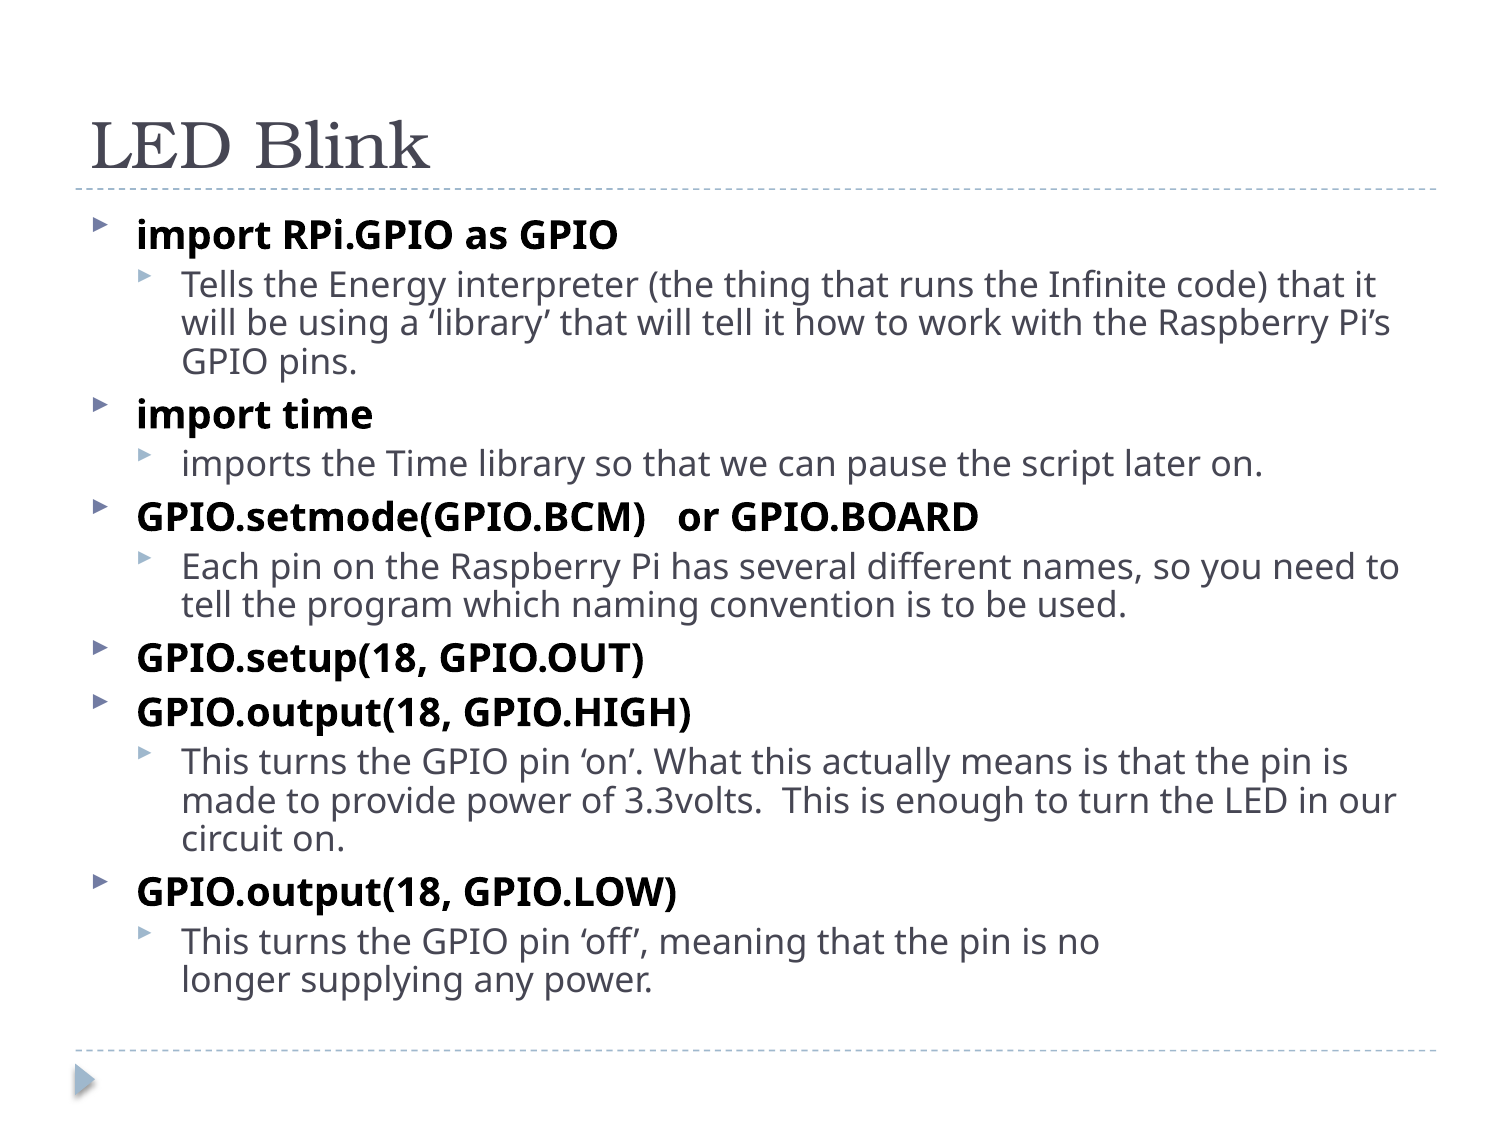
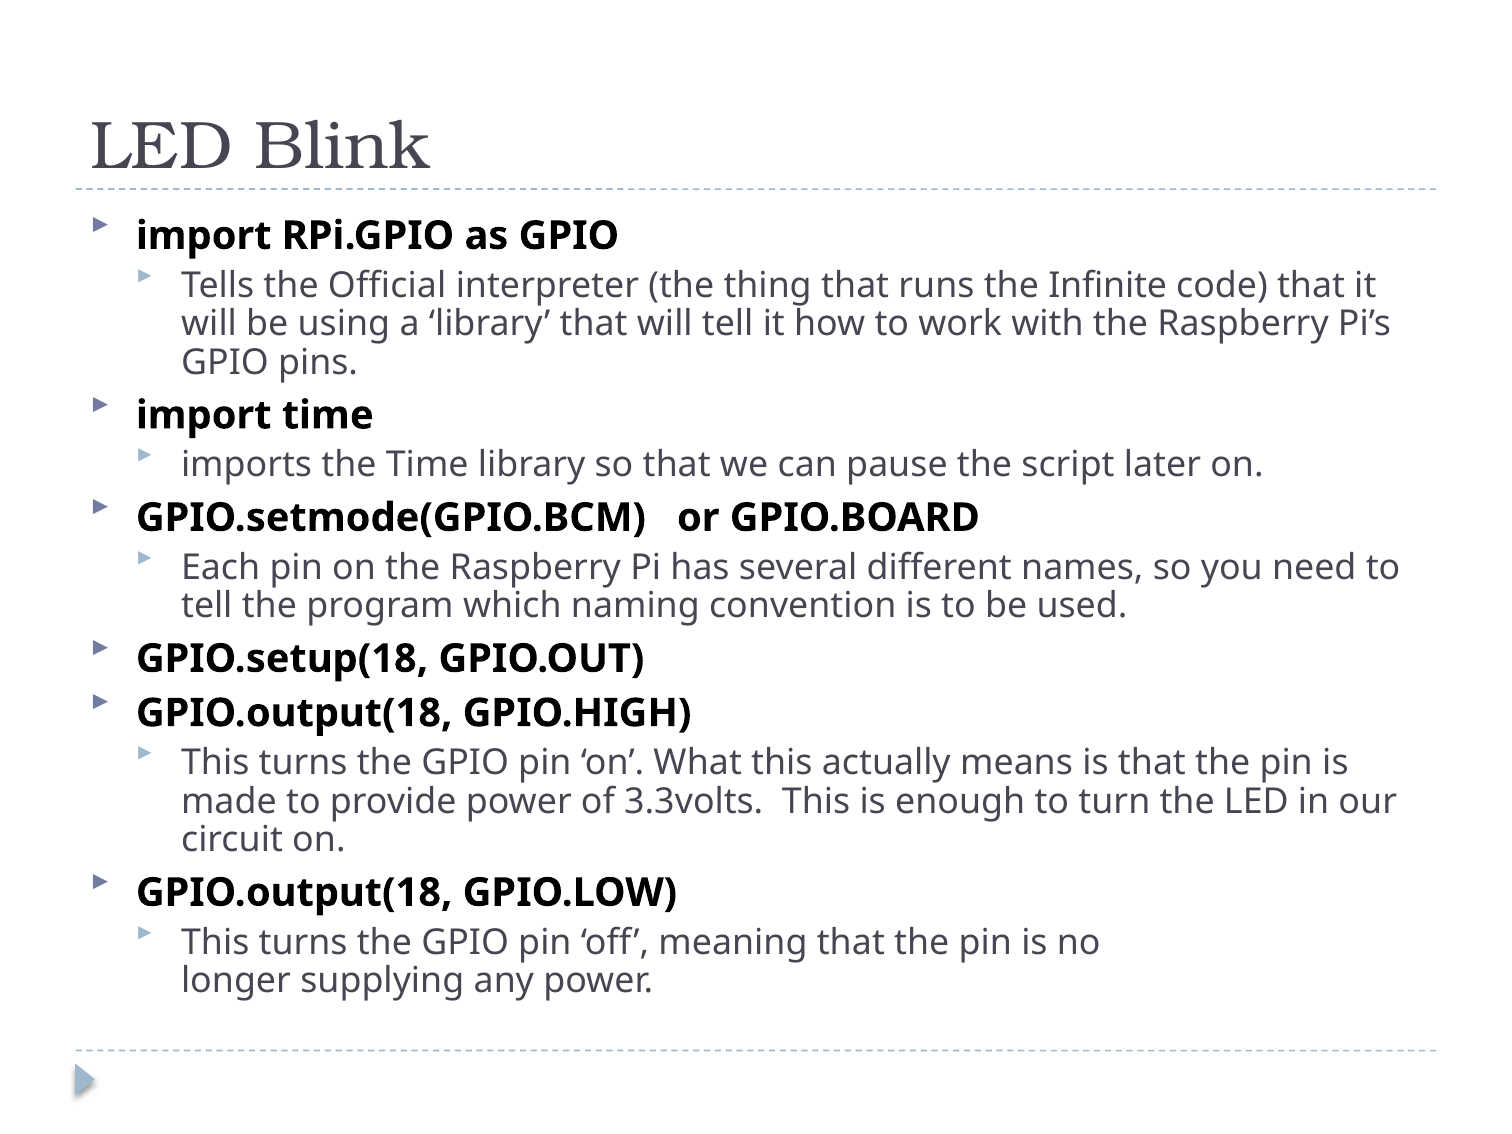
Energy: Energy -> Official (387, 285)
